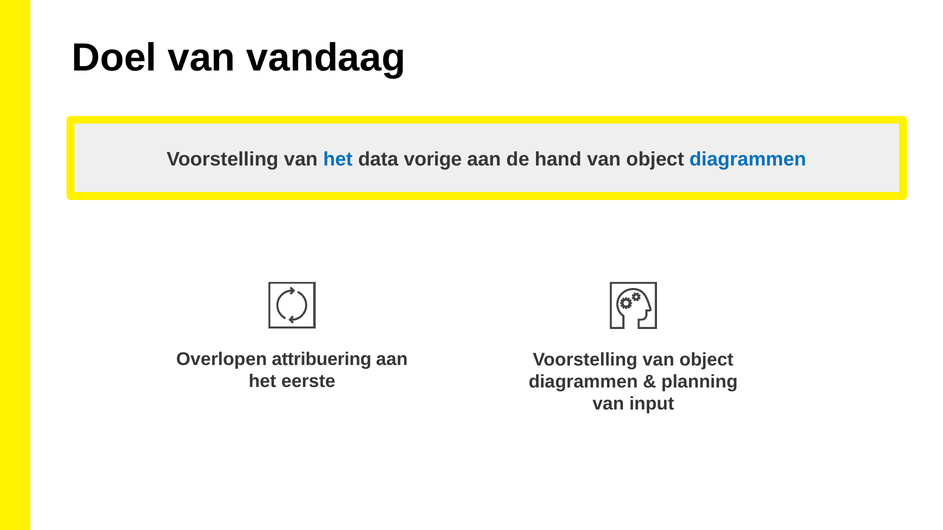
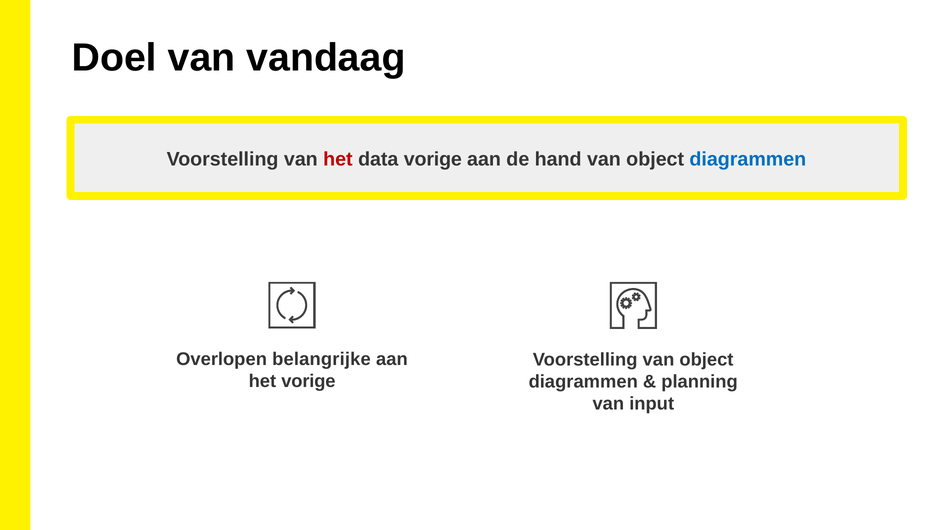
het colour: blue -> red (338, 159)
attribuering: attribuering -> belangrijke (321, 360)
het eerste: eerste -> vorige (308, 382)
